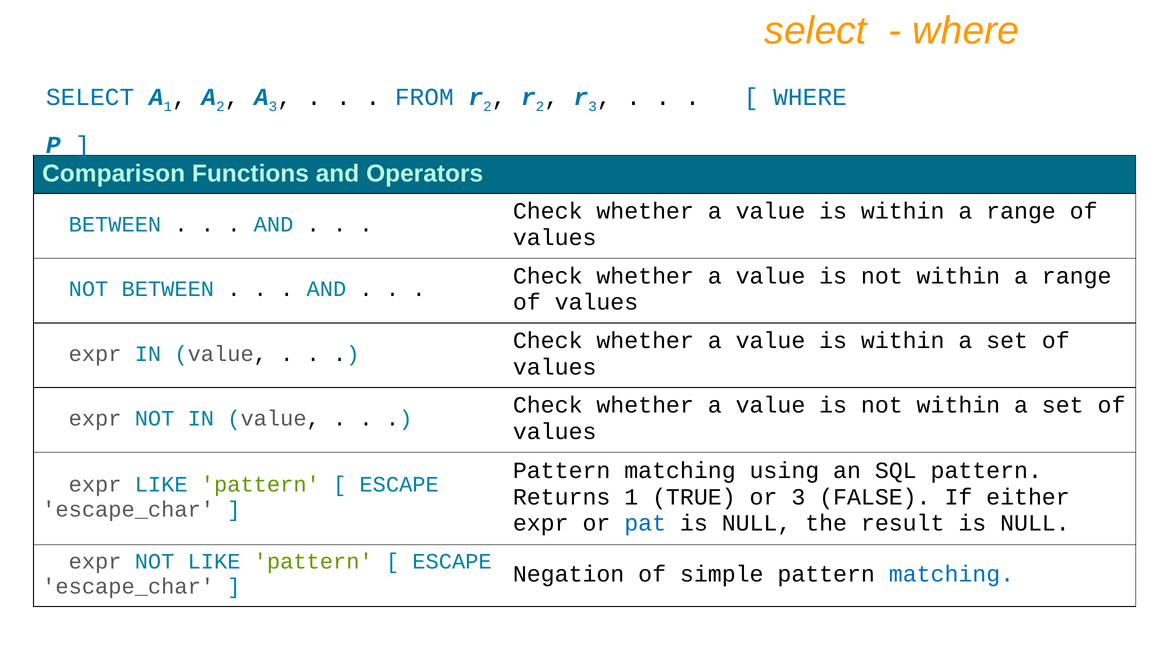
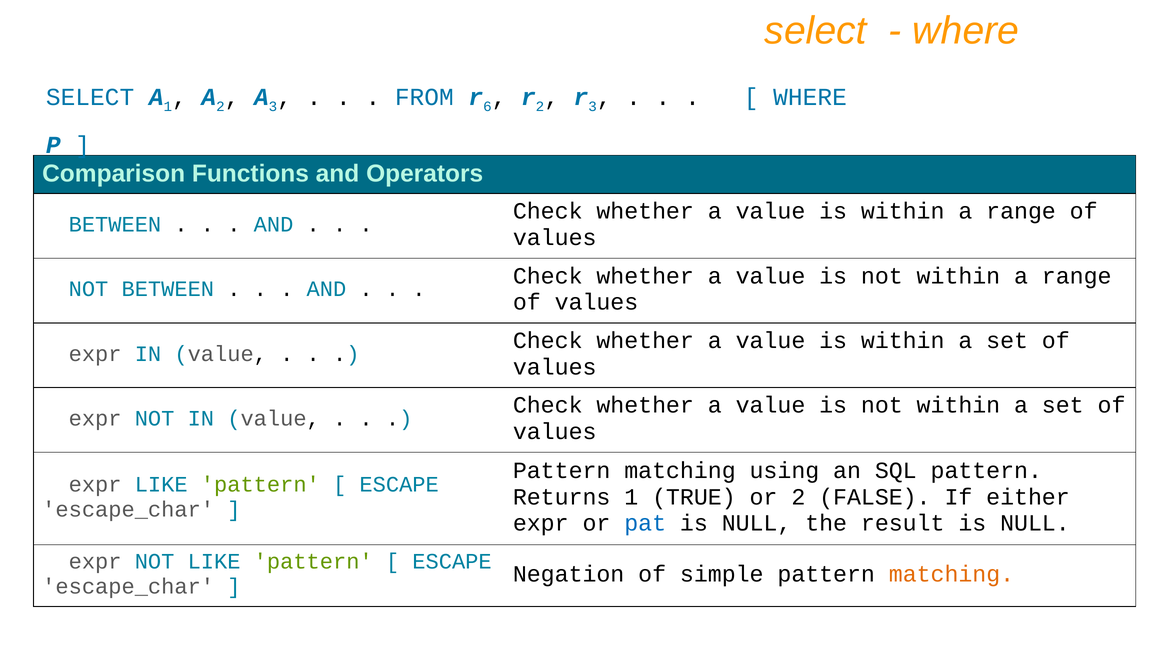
2: 2 -> 6 (487, 107)
or 3: 3 -> 2 (798, 497)
matching colour: blue -> orange (952, 574)
